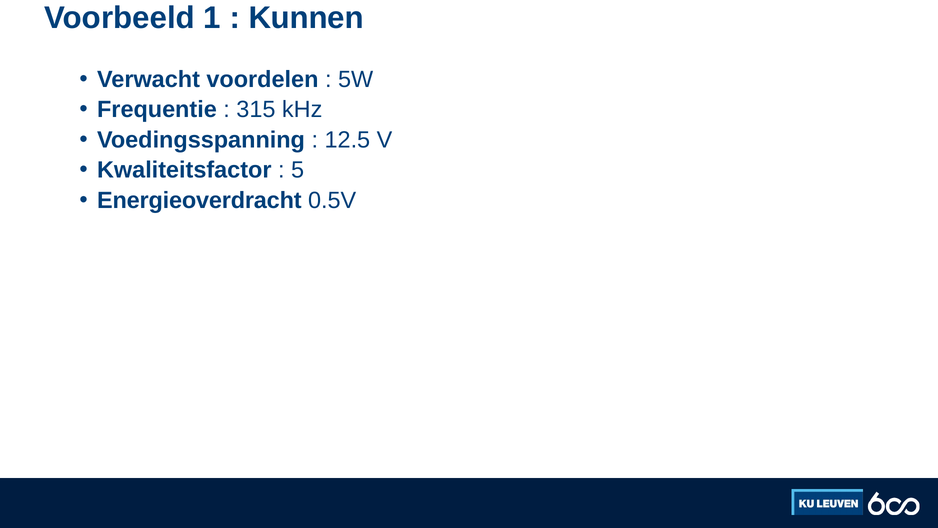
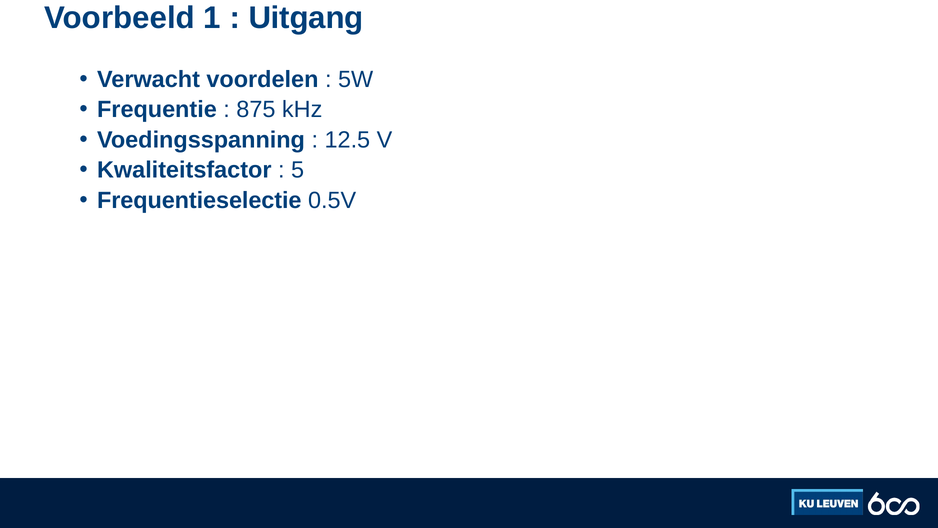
Kunnen: Kunnen -> Uitgang (306, 18)
315: 315 -> 875 (256, 110)
Energieoverdracht: Energieoverdracht -> Frequentieselectie (199, 200)
